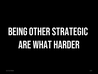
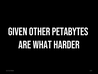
BEING: BEING -> GIVEN (18, 31)
STRATEGIC: STRATEGIC -> PETABYTES (70, 31)
